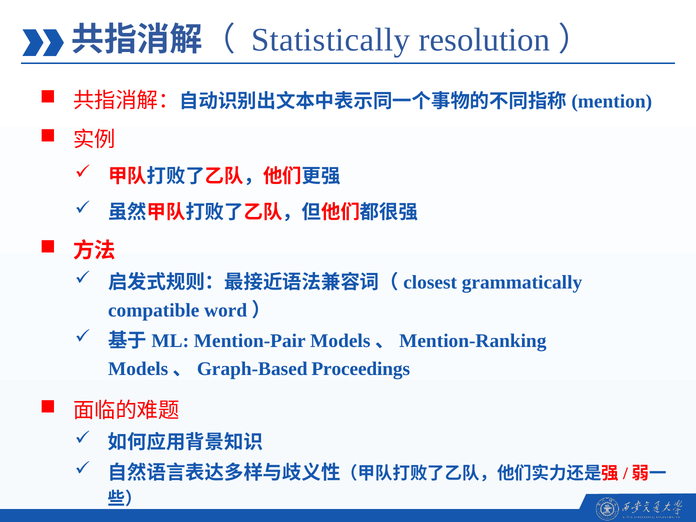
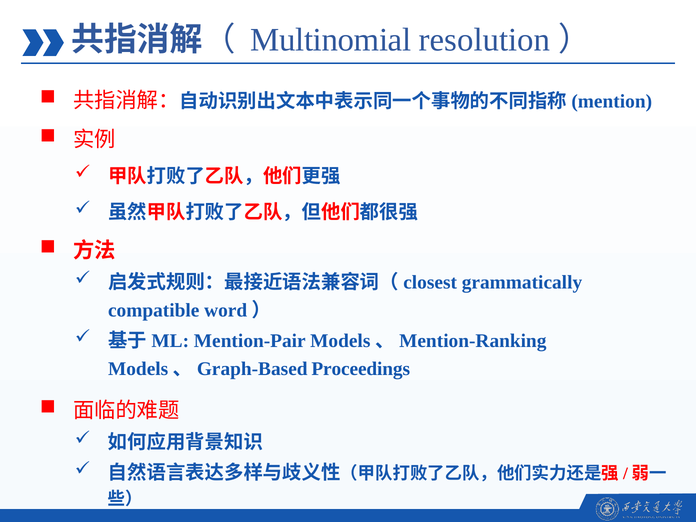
Statistically: Statistically -> Multinomial (331, 40)
